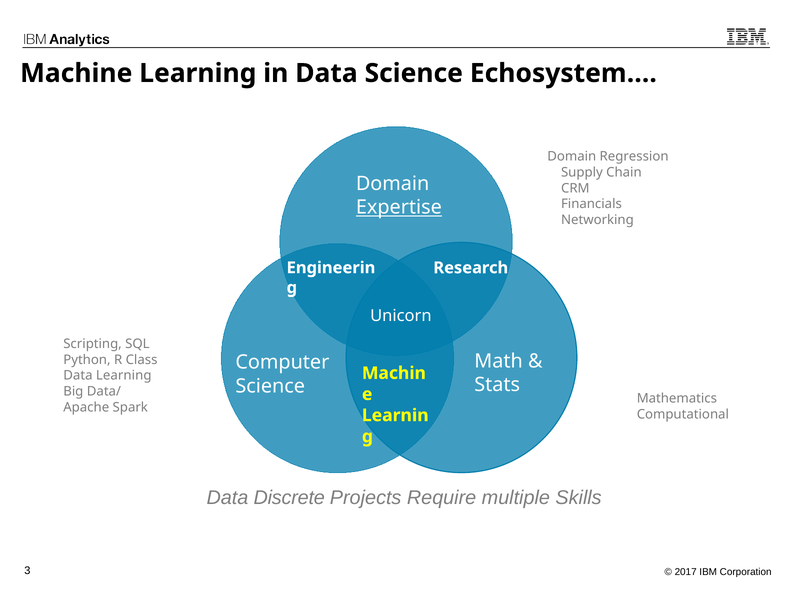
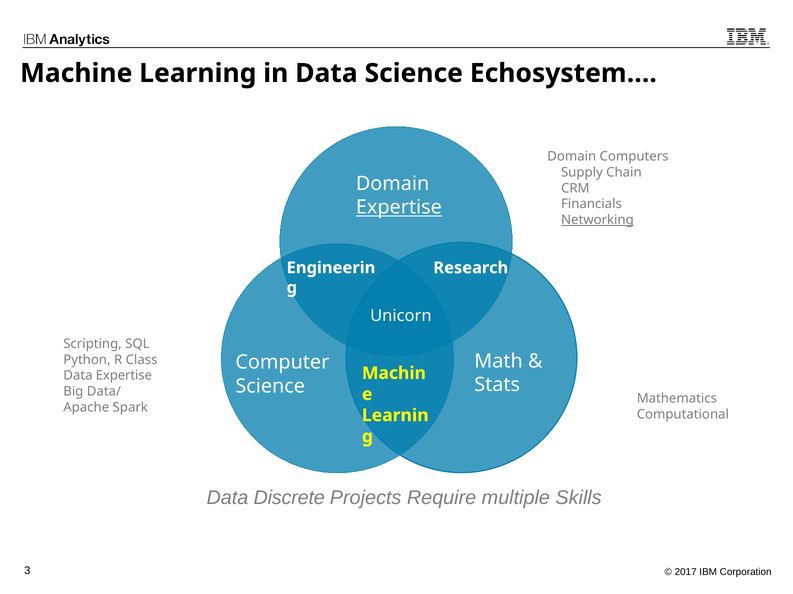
Regression: Regression -> Computers (634, 157)
Networking underline: none -> present (597, 220)
Data Learning: Learning -> Expertise (124, 376)
